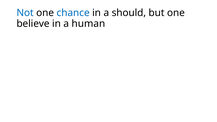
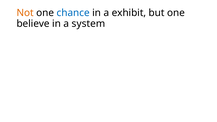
Not colour: blue -> orange (25, 13)
should: should -> exhibit (129, 13)
human: human -> system (88, 24)
